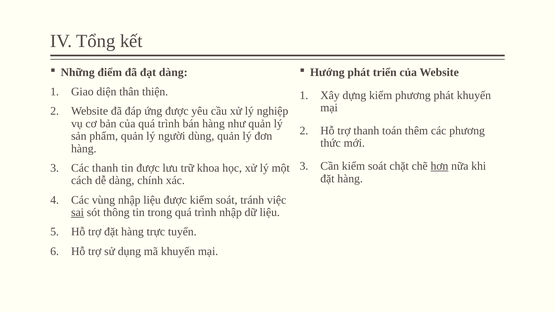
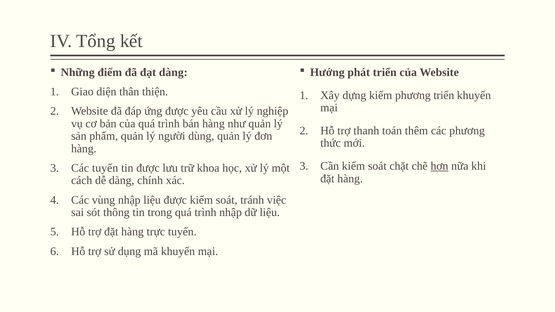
phương phát: phát -> triển (444, 95)
Các thanh: thanh -> tuyến (105, 168)
sai underline: present -> none (78, 212)
